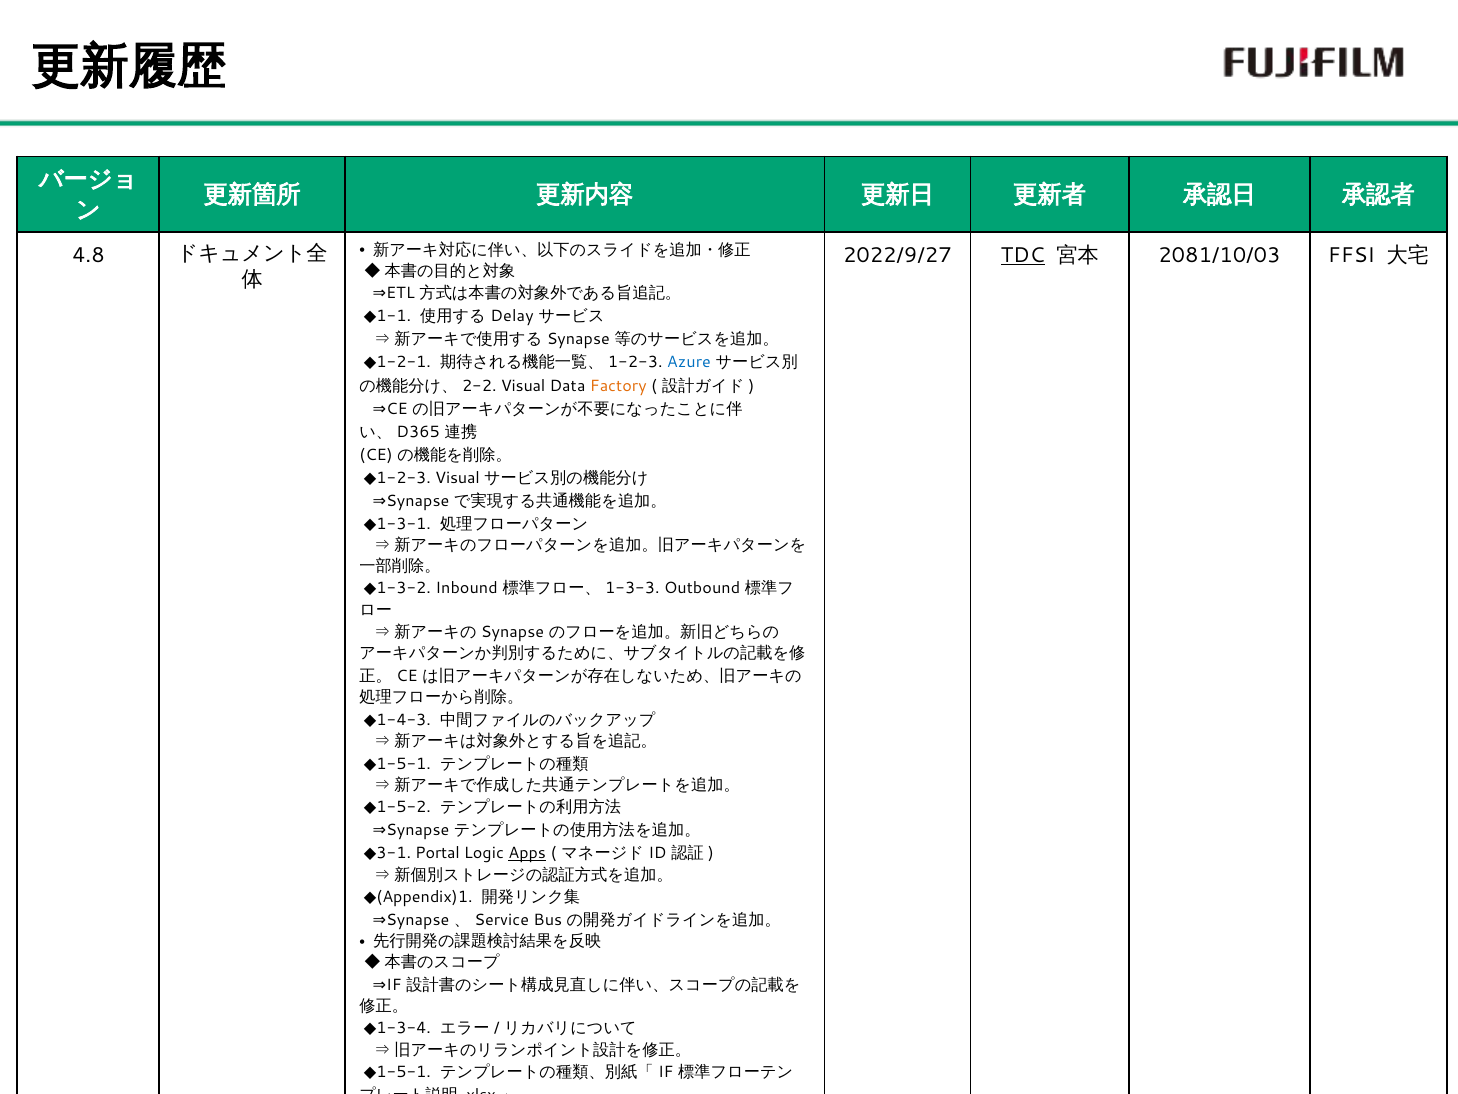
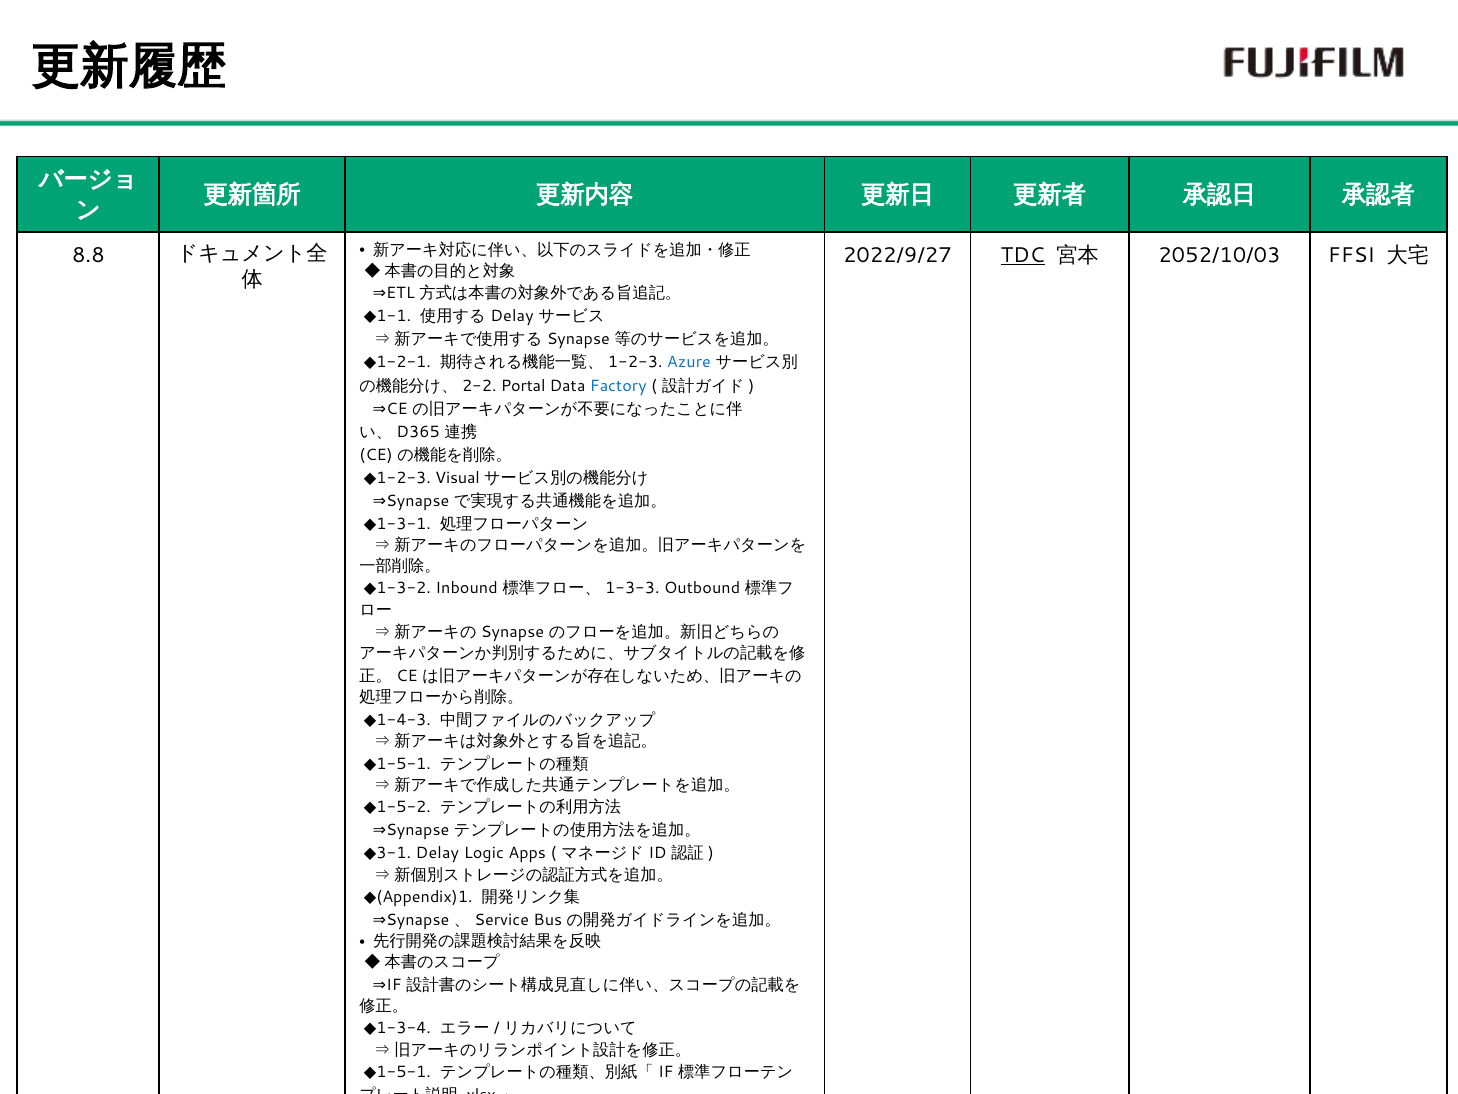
4.8: 4.8 -> 8.8 (88, 256)
2081/10/03: 2081/10/03 -> 2052/10/03 (1219, 256)
Visual: Visual -> Portal (523, 386)
Factory colour: orange -> blue (618, 386)
◆3-1 Portal: Portal -> Delay (437, 853)
Apps underline: present -> none (527, 853)
